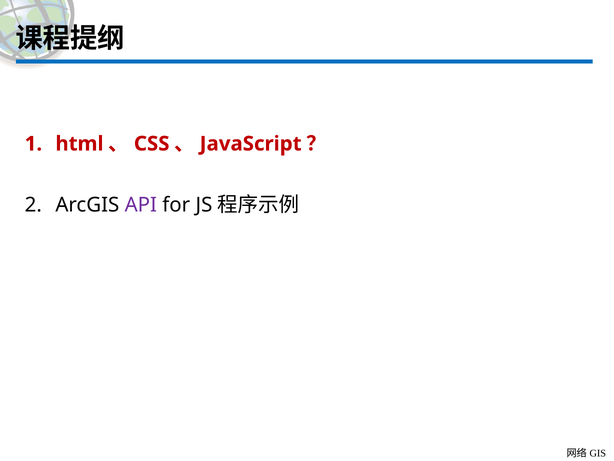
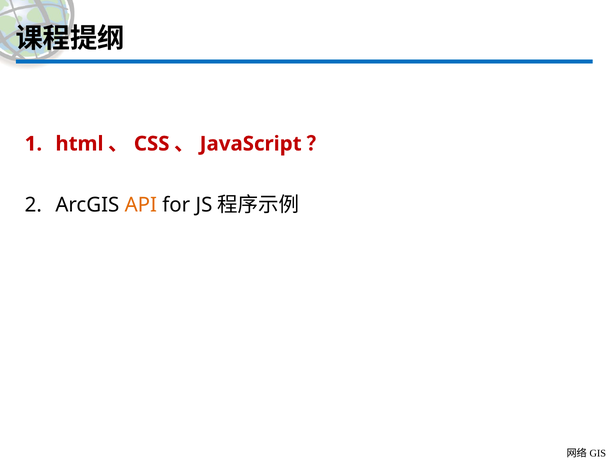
API colour: purple -> orange (141, 205)
